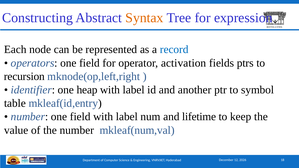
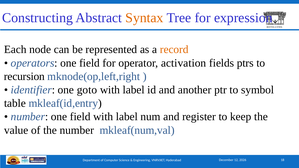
record colour: blue -> orange (174, 50)
heap: heap -> goto (87, 90)
lifetime: lifetime -> register (199, 117)
